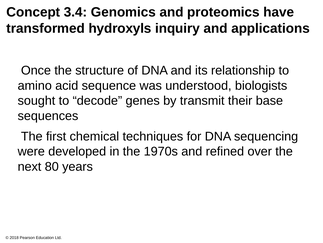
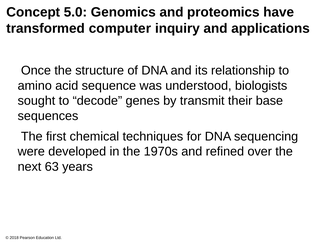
3.4: 3.4 -> 5.0 (76, 12)
hydroxyls: hydroxyls -> computer (120, 28)
80: 80 -> 63 (52, 166)
